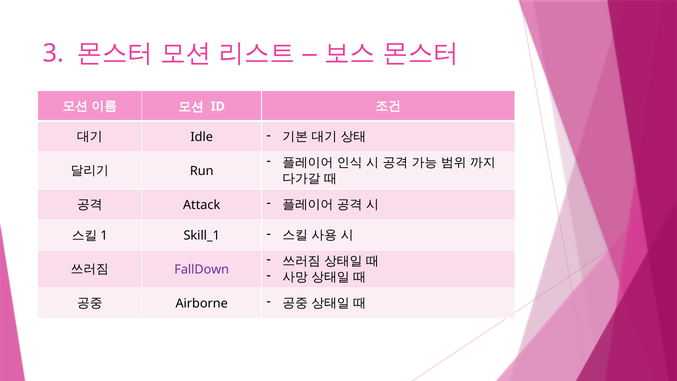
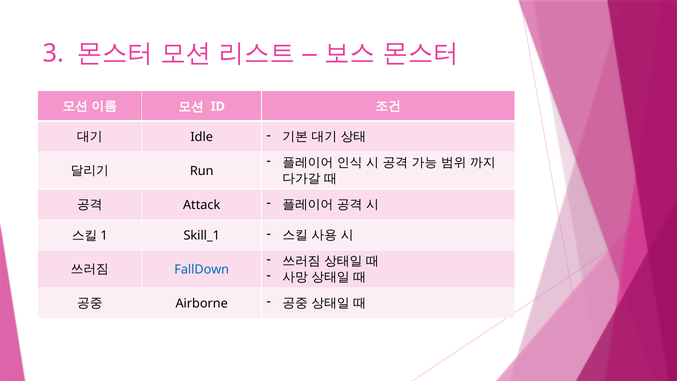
FallDown colour: purple -> blue (202, 270)
